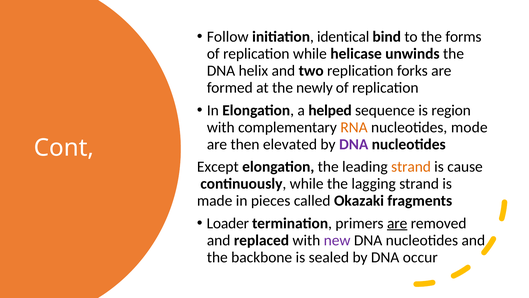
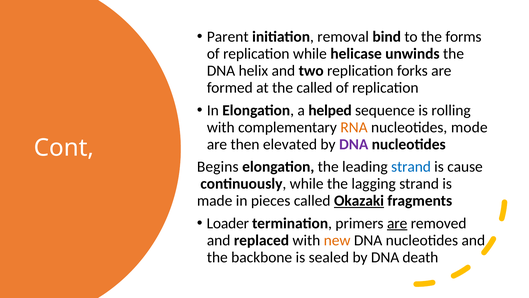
Follow: Follow -> Parent (228, 37)
identical: identical -> removal (343, 37)
the newly: newly -> called (314, 88)
region: region -> rolling (451, 110)
Except: Except -> Begins (218, 167)
strand colour: orange -> blue (411, 167)
Okazaki underline: none -> present (359, 200)
new colour: purple -> orange (337, 240)
occur: occur -> death (420, 257)
